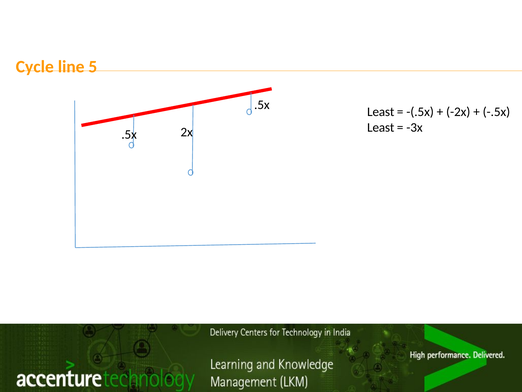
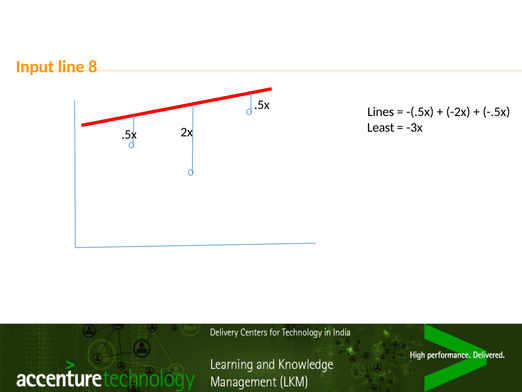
Cycle: Cycle -> Input (35, 67)
5: 5 -> 8 (93, 67)
Least: Least -> Lines (381, 112)
